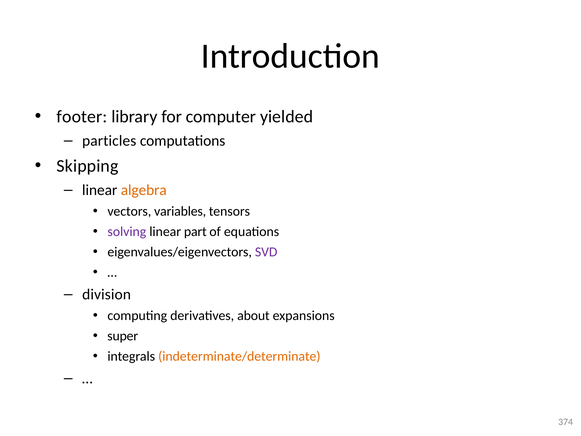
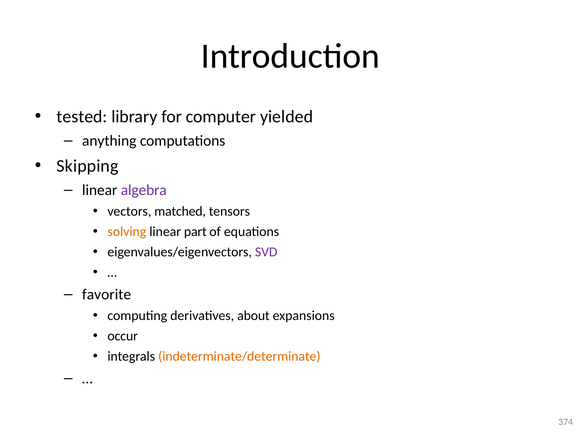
footer: footer -> tested (82, 116)
particles: particles -> anything (109, 141)
algebra colour: orange -> purple (144, 190)
variables: variables -> matched (180, 211)
solving colour: purple -> orange (127, 232)
division: division -> favorite (107, 294)
super: super -> occur (123, 336)
